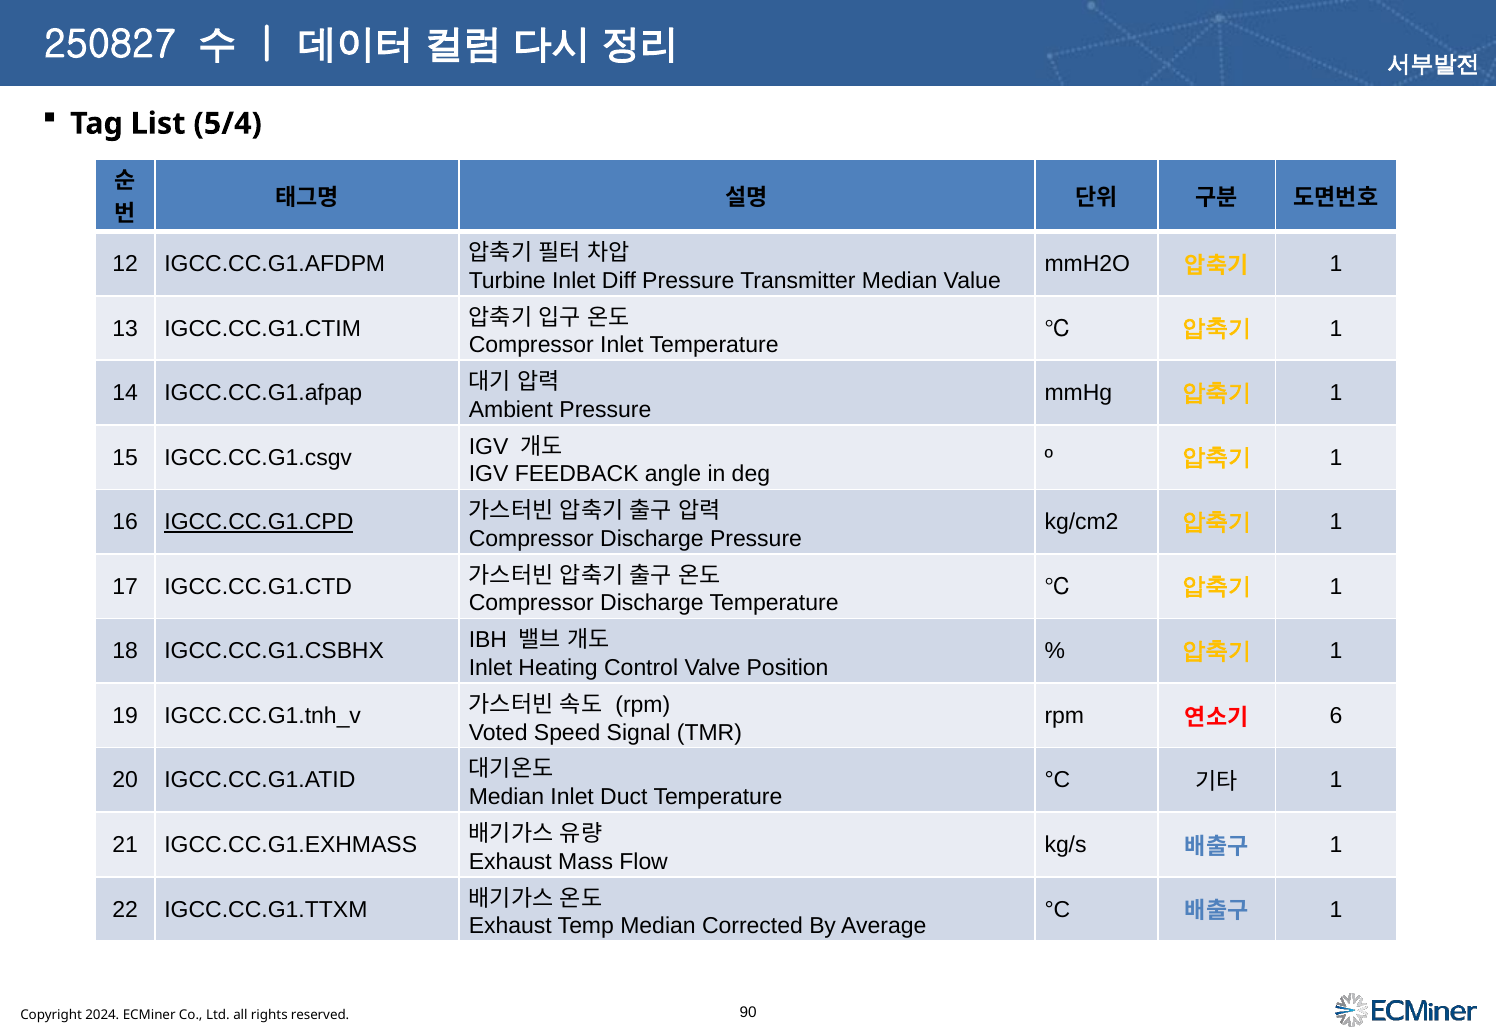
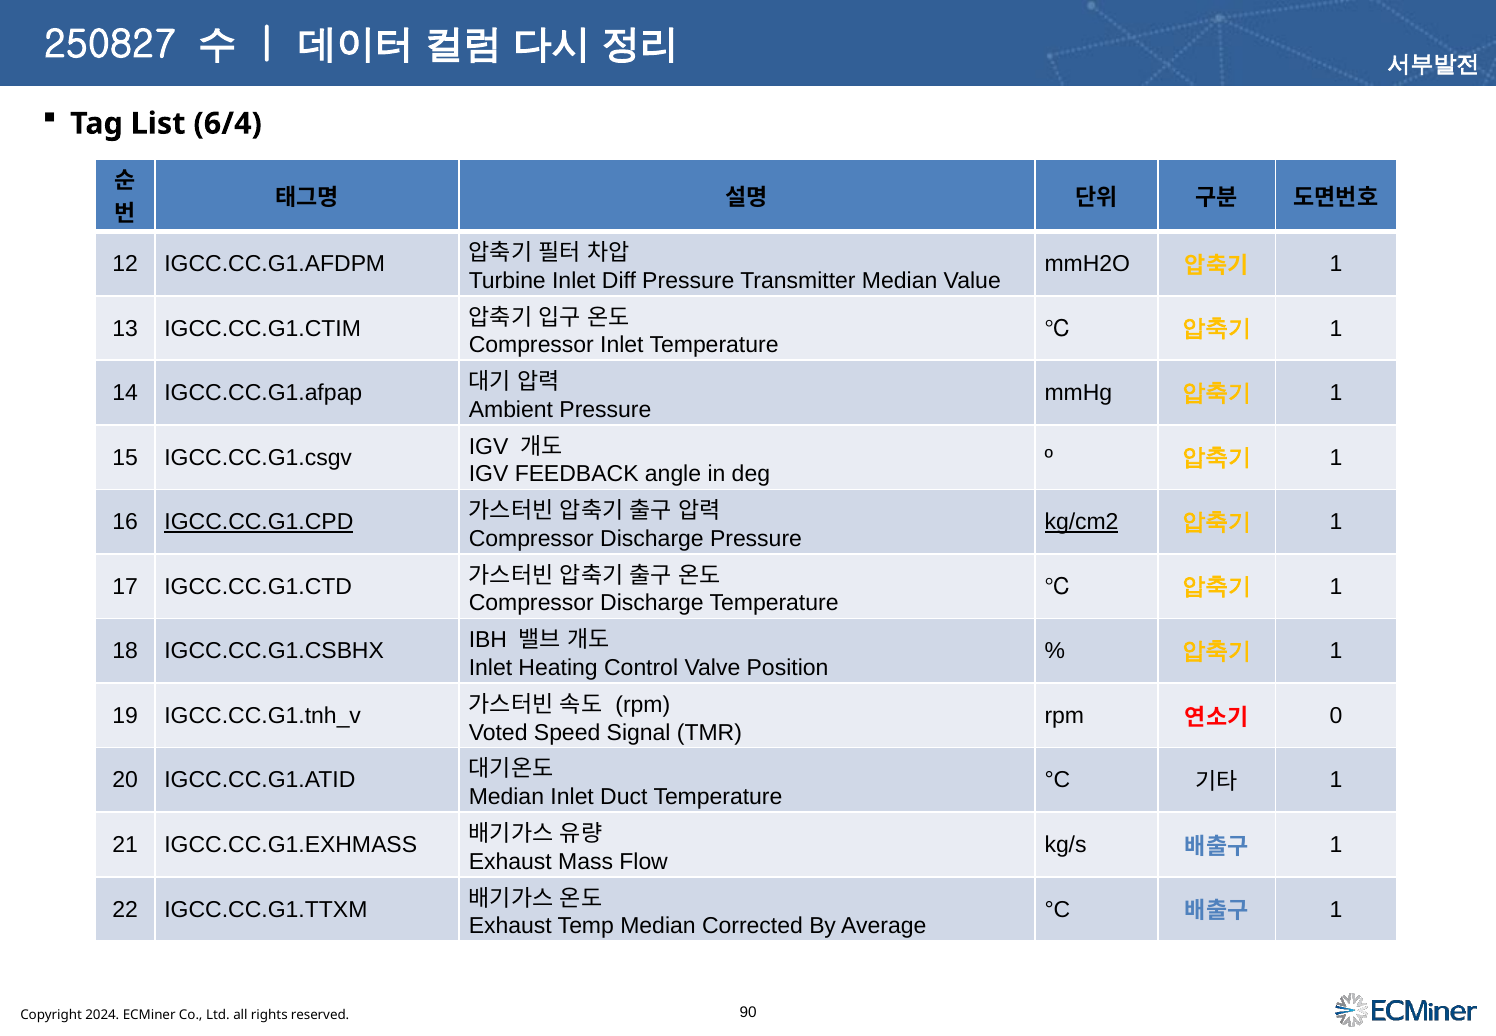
5/4: 5/4 -> 6/4 (228, 124)
kg/cm2 underline: none -> present (1082, 522)
6: 6 -> 0 (1336, 716)
